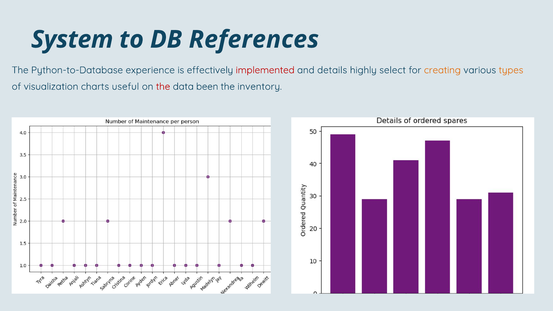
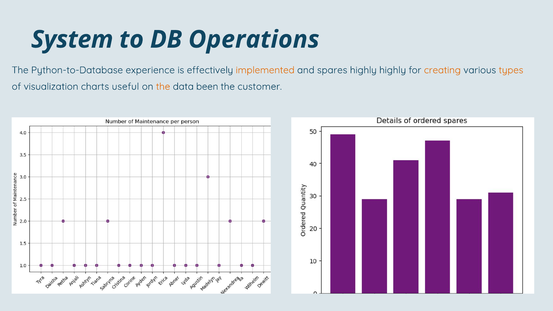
References: References -> Operations (254, 40)
implemented colour: red -> orange (265, 70)
details: details -> spares (332, 70)
highly select: select -> highly (393, 70)
the colour: red -> orange (163, 87)
inventory: inventory -> customer (260, 87)
